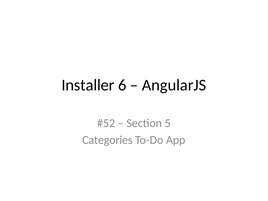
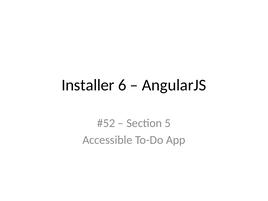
Categories: Categories -> Accessible (107, 140)
